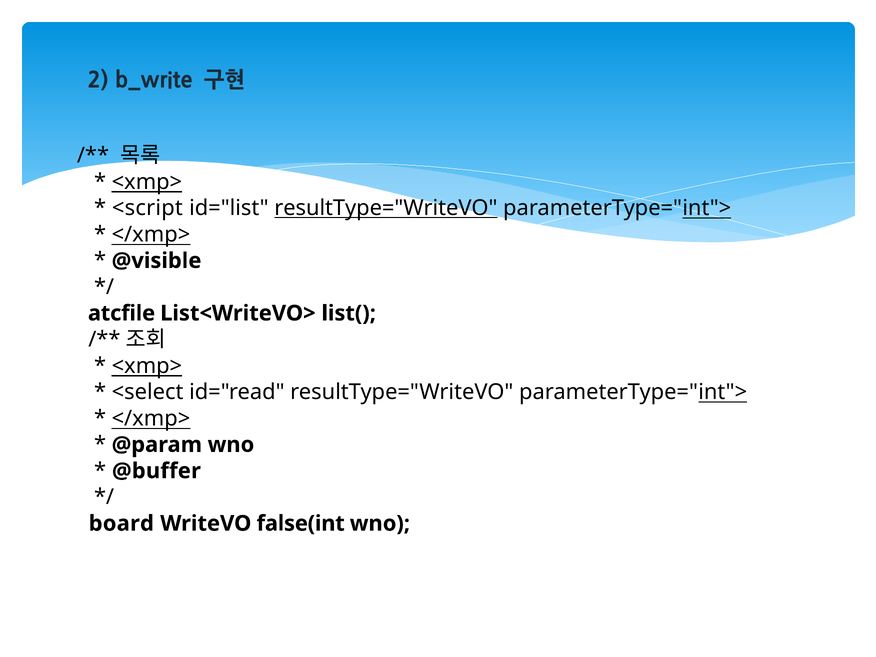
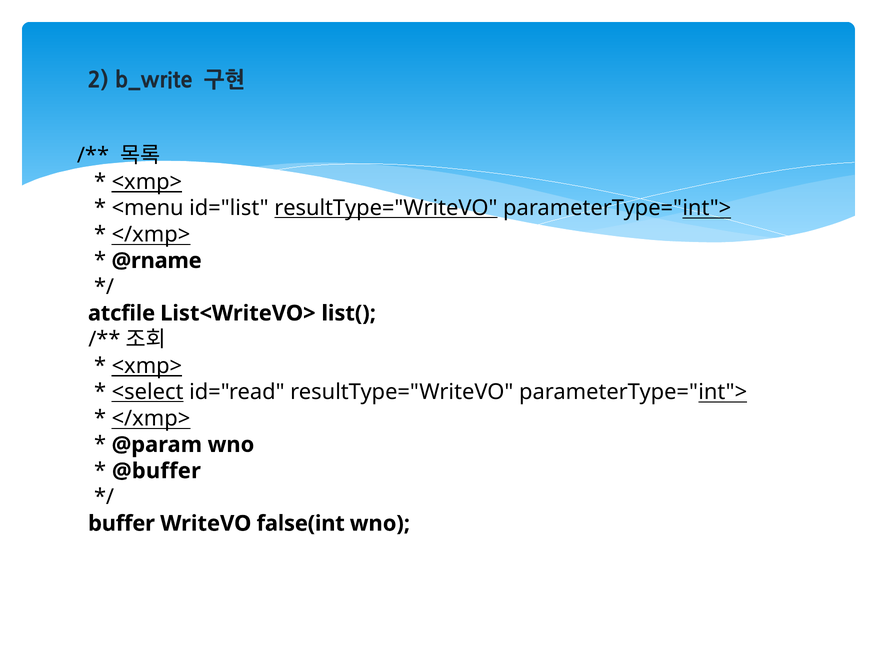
<script: <script -> <menu (148, 208)
@visible: @visible -> @rname (157, 261)
<select underline: none -> present (148, 392)
board: board -> buffer (122, 524)
